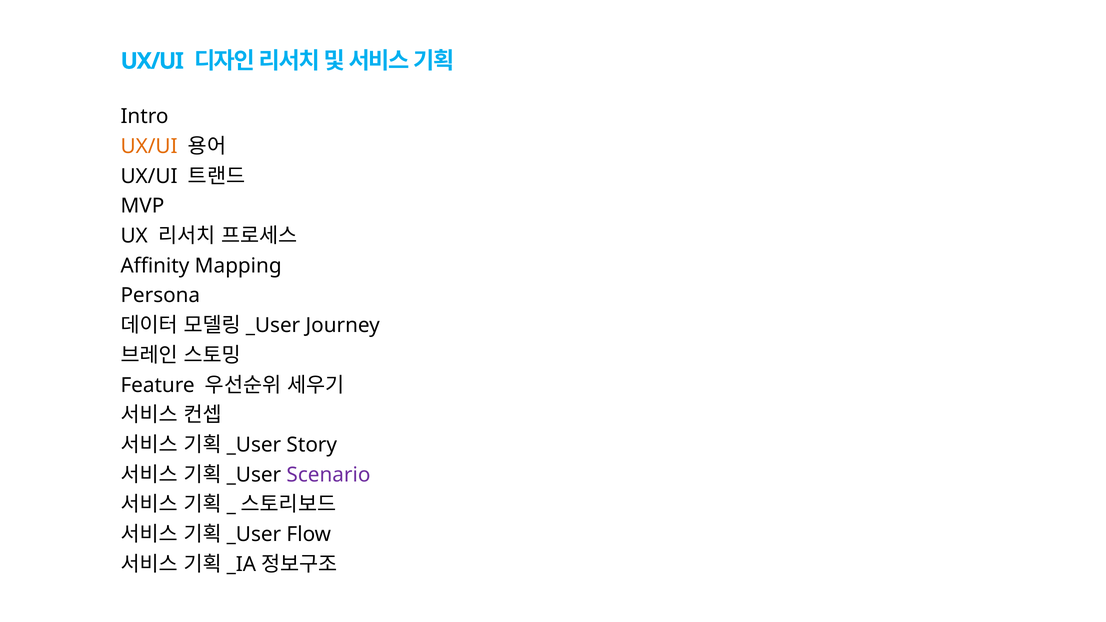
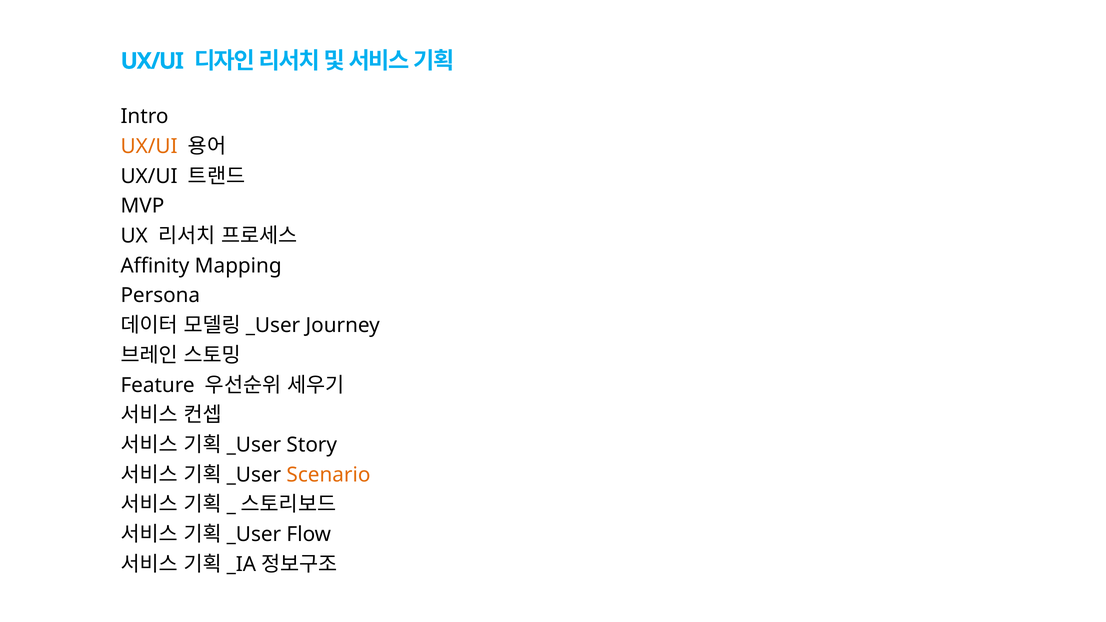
Scenario colour: purple -> orange (328, 475)
